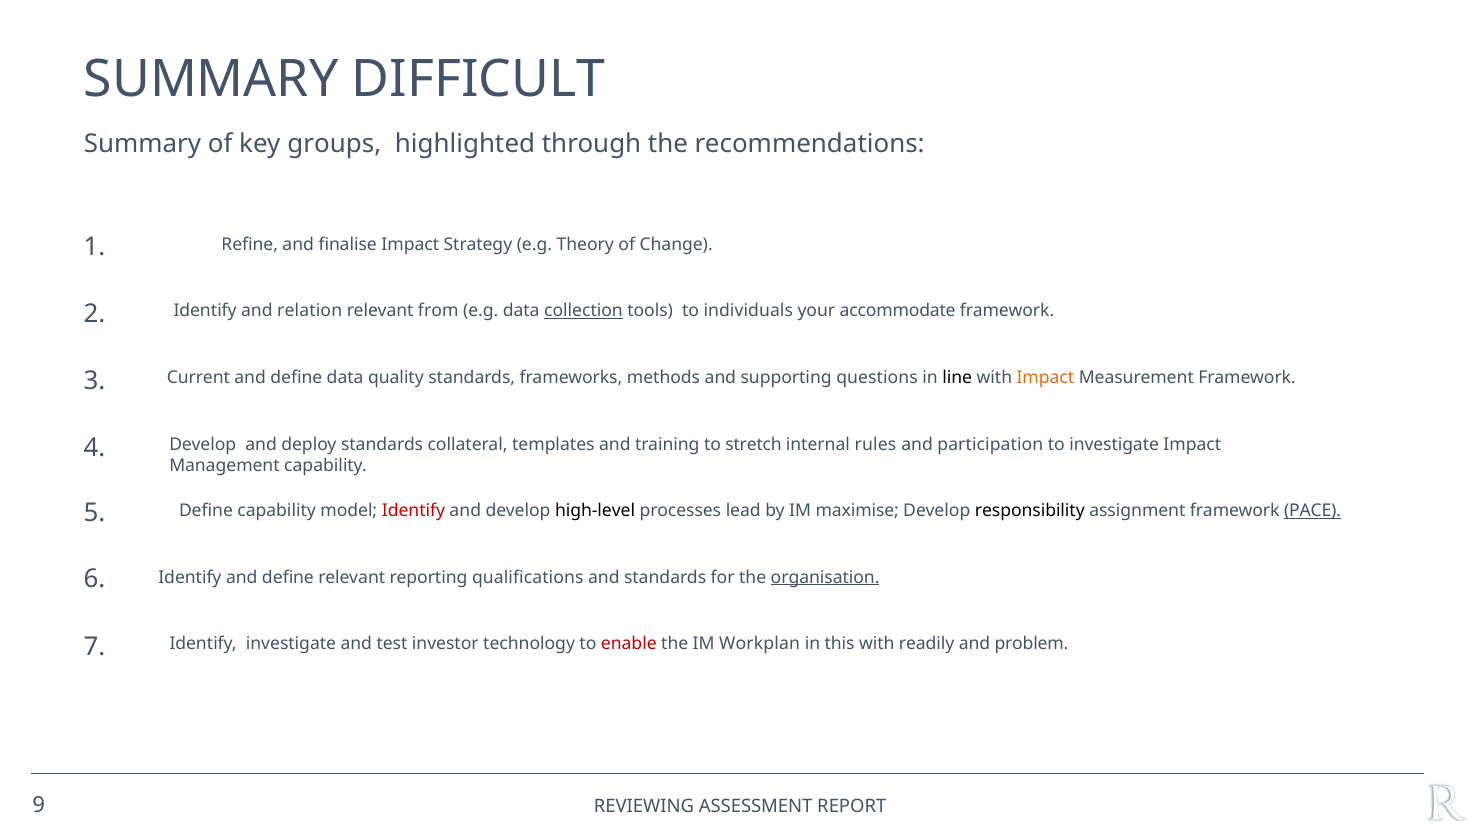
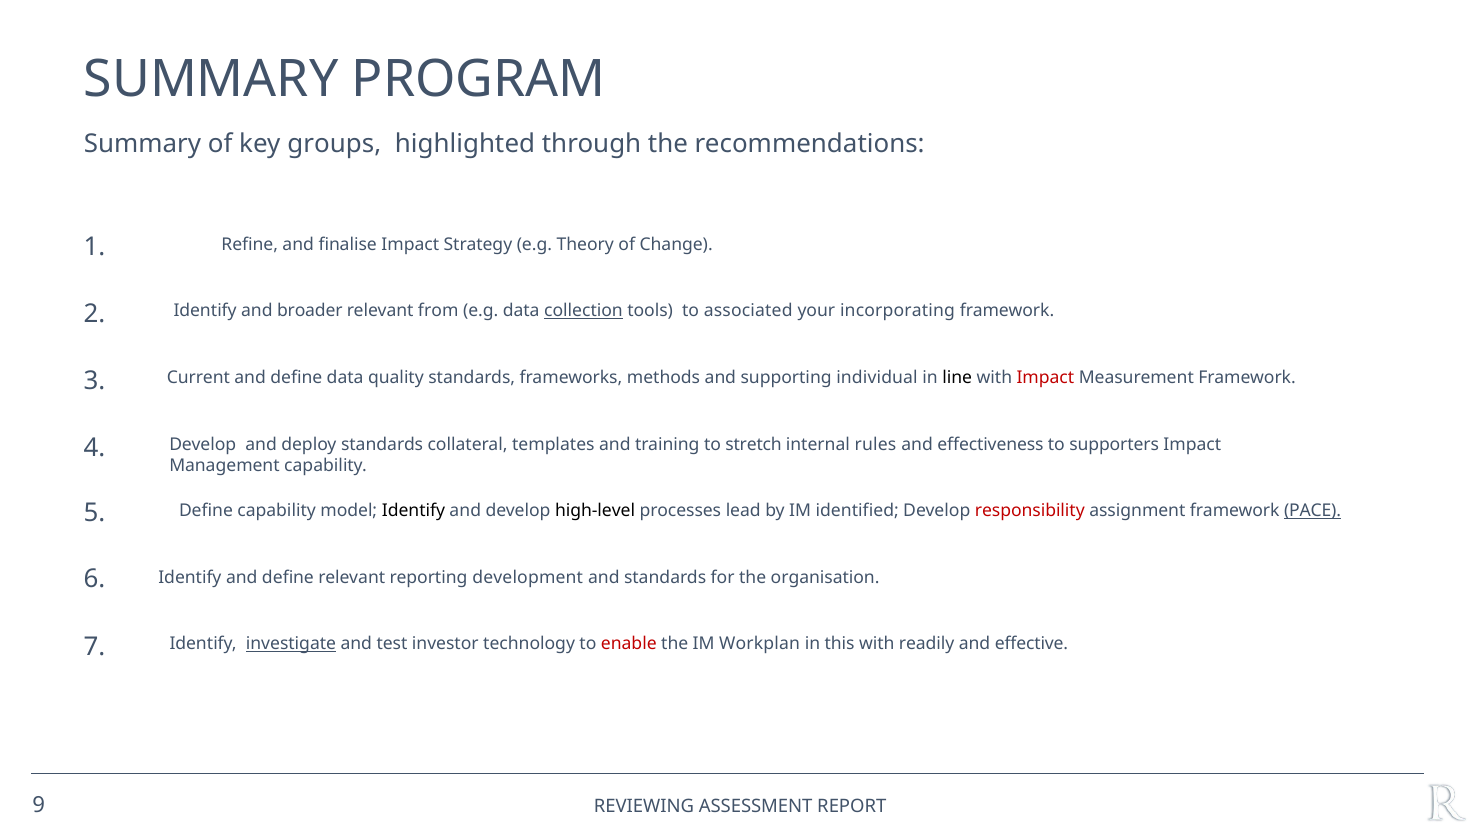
DIFFICULT: DIFFICULT -> PROGRAM (479, 79)
relation: relation -> broader (310, 311)
individuals: individuals -> associated (748, 311)
accommodate: accommodate -> incorporating (897, 311)
questions: questions -> individual (877, 378)
Impact colour: orange -> red (1045, 378)
participation: participation -> effectiveness (990, 445)
to investigate: investigate -> supporters (1114, 445)
Identify colour: red -> black (413, 511)
maximise: maximise -> identified (857, 511)
responsibility colour: black -> red (1030, 511)
qualifications: qualifications -> development (528, 578)
organisation underline: present -> none (825, 578)
investigate underline: none -> present (291, 644)
problem: problem -> effective (1031, 644)
